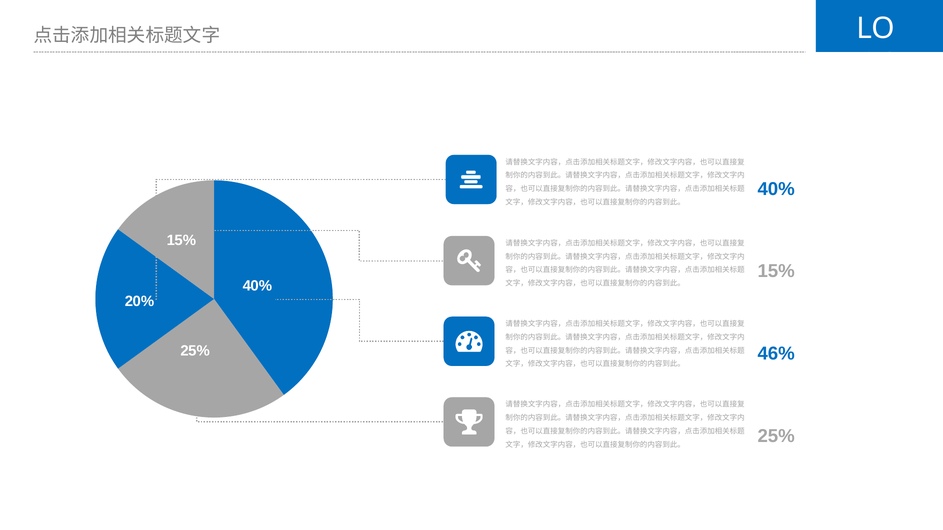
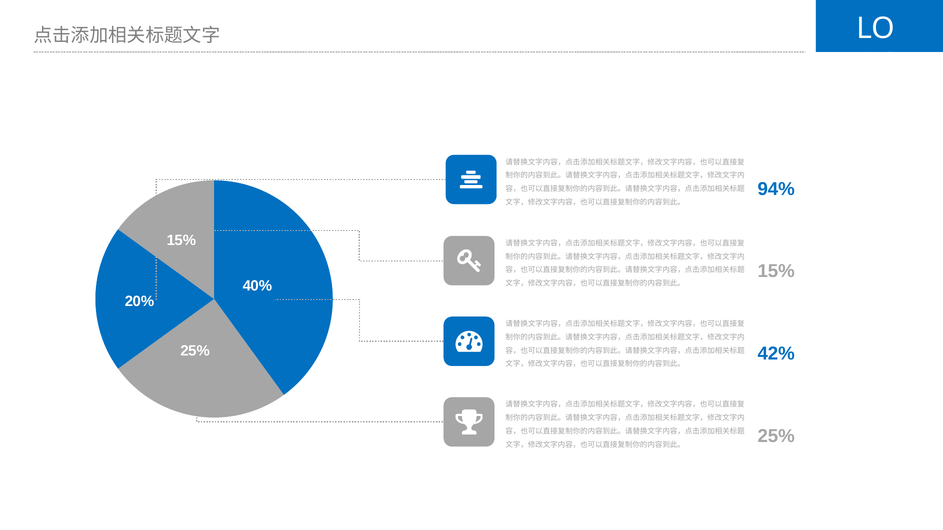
40%: 40% -> 94% (776, 189)
46%: 46% -> 42% (776, 354)
